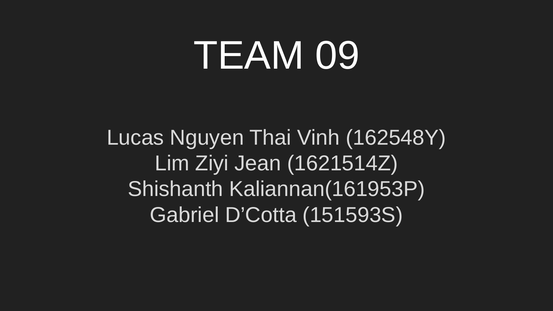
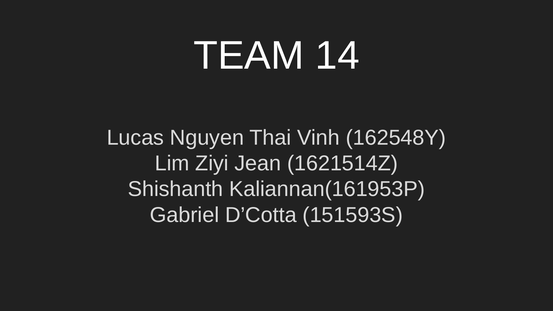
09: 09 -> 14 (337, 56)
